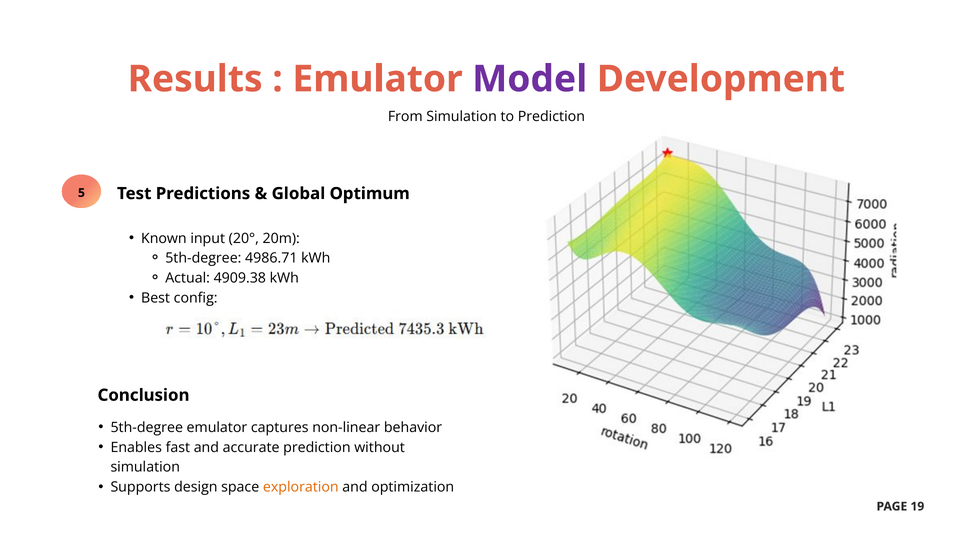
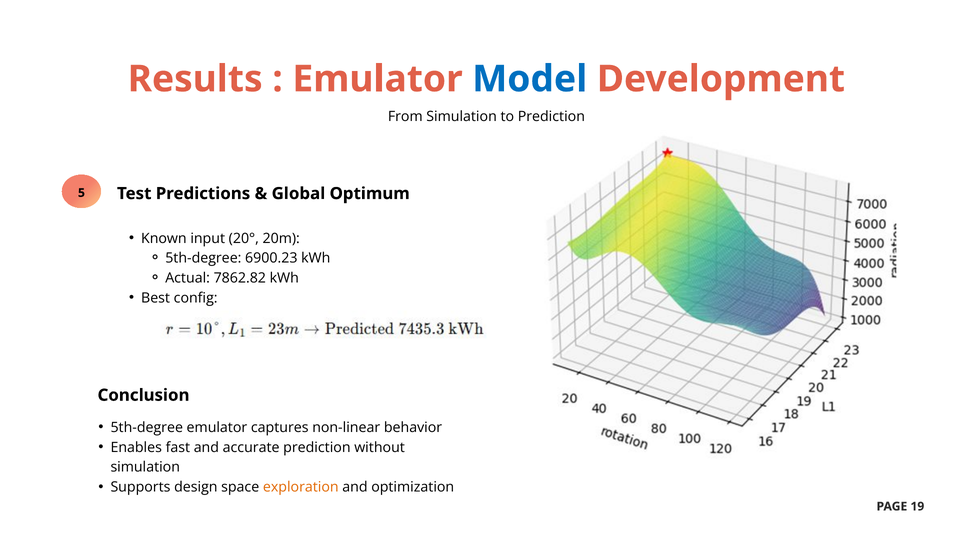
Model colour: purple -> blue (530, 79)
4986.71: 4986.71 -> 6900.23 (271, 258)
4909.38: 4909.38 -> 7862.82 (240, 278)
